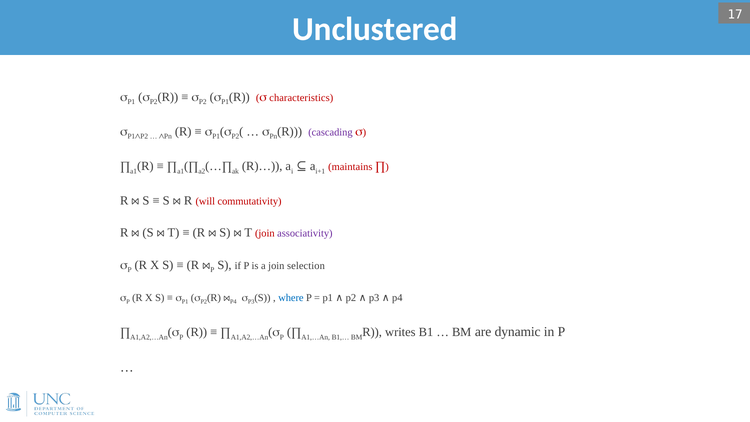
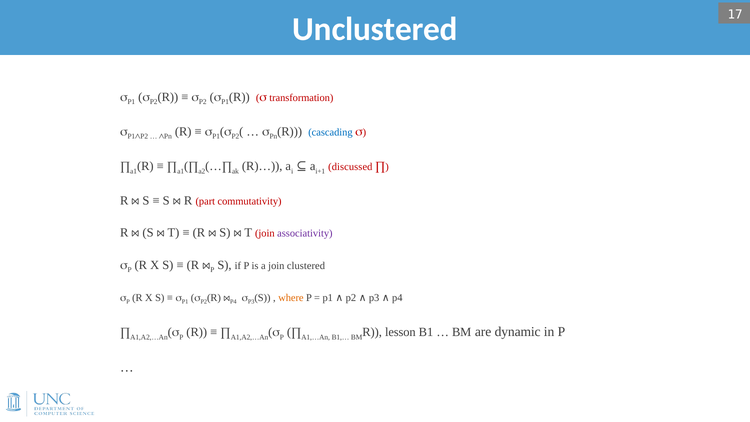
characteristics: characteristics -> transformation (301, 98)
cascading colour: purple -> blue (330, 132)
maintains: maintains -> discussed (350, 167)
will: will -> part (205, 201)
selection: selection -> clustered (306, 266)
where colour: blue -> orange (291, 298)
writes: writes -> lesson (400, 332)
